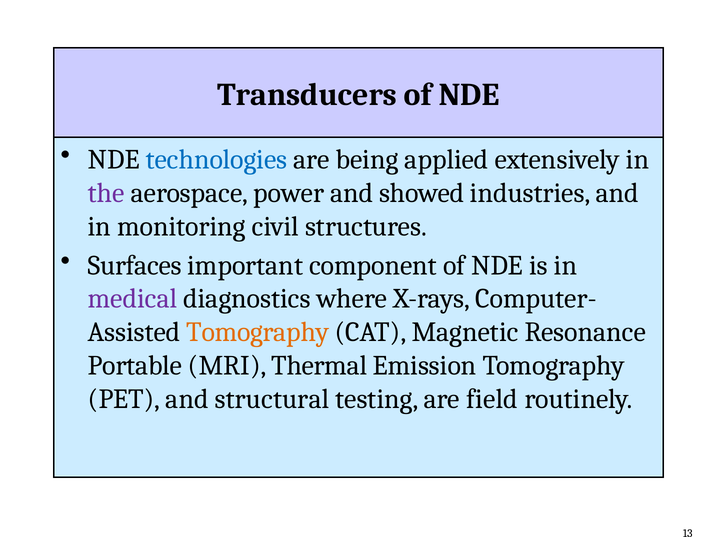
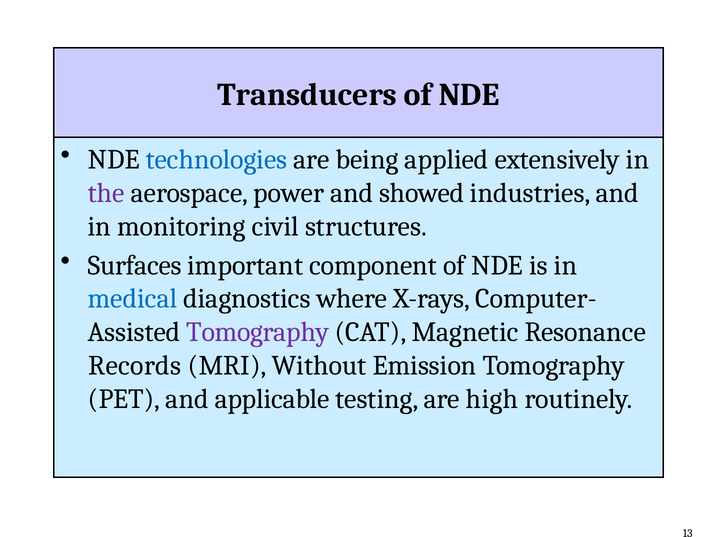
medical colour: purple -> blue (133, 299)
Tomography colour: orange -> purple (258, 333)
Portable: Portable -> Records (135, 366)
Thermal: Thermal -> Without (319, 366)
structural: structural -> applicable (272, 400)
field: field -> high (492, 400)
